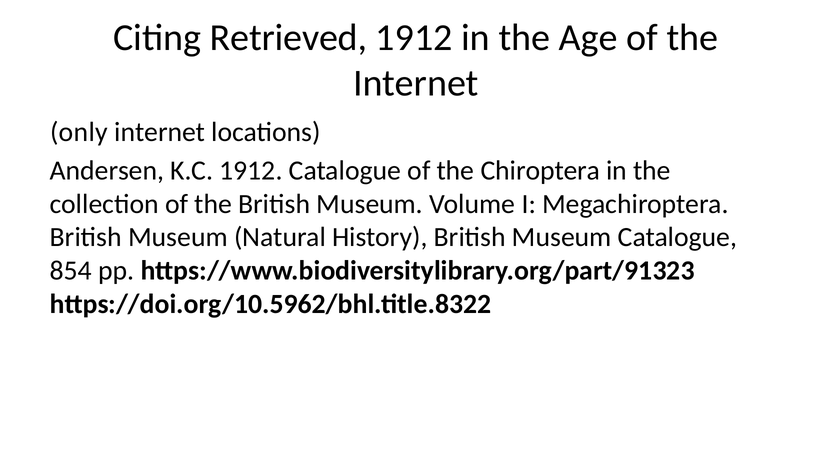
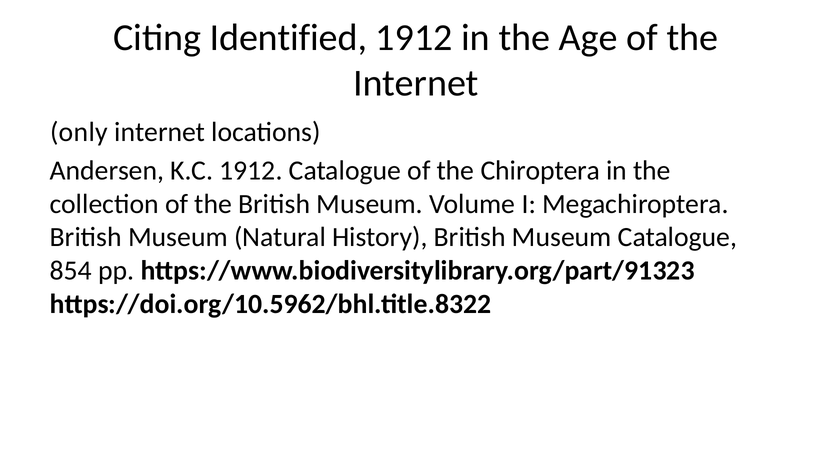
Retrieved: Retrieved -> Identified (288, 38)
